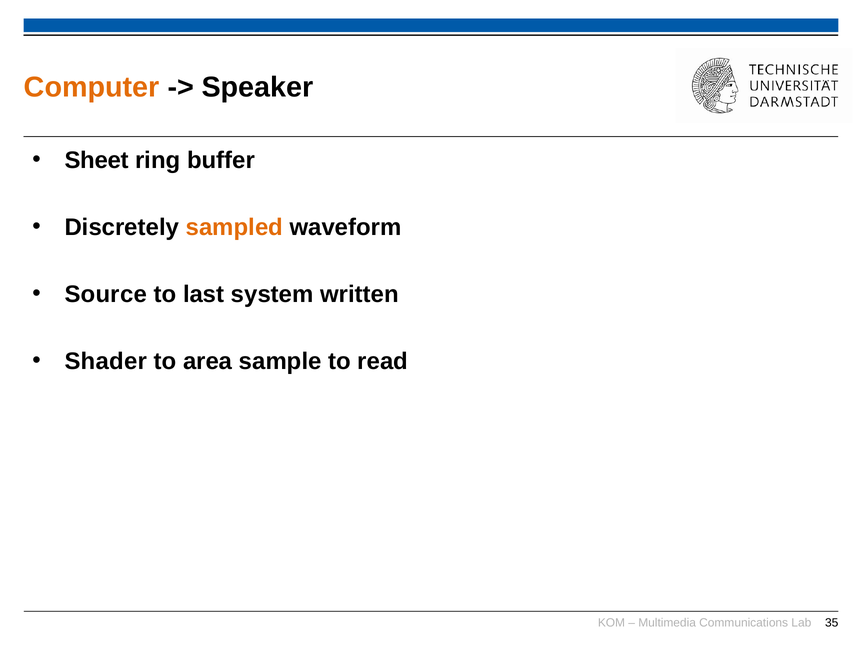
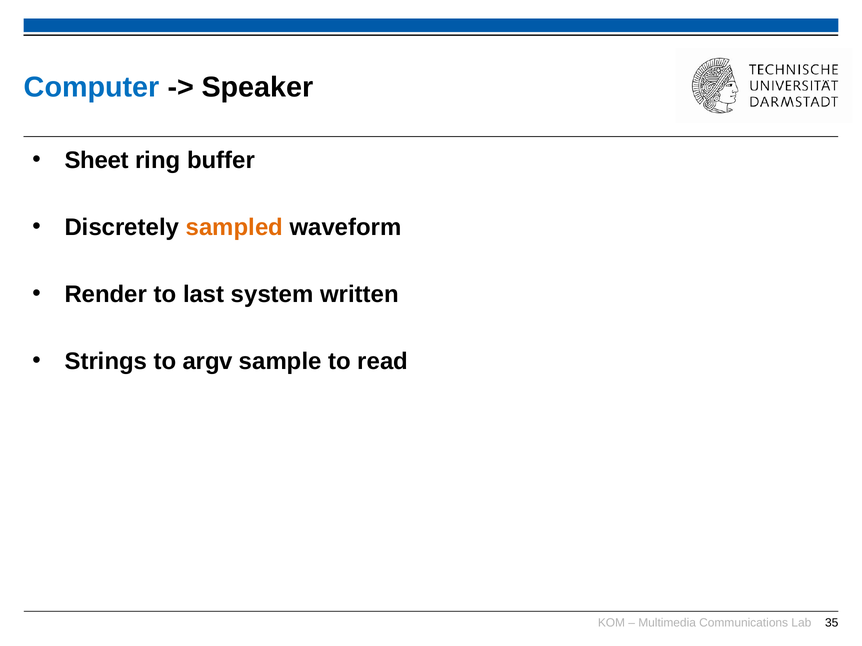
Computer colour: orange -> blue (92, 88)
Source: Source -> Render (106, 294)
Shader: Shader -> Strings (106, 361)
area: area -> argv (208, 361)
